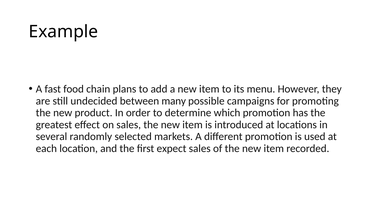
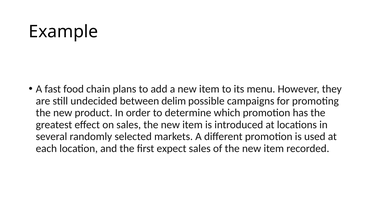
many: many -> delim (174, 101)
